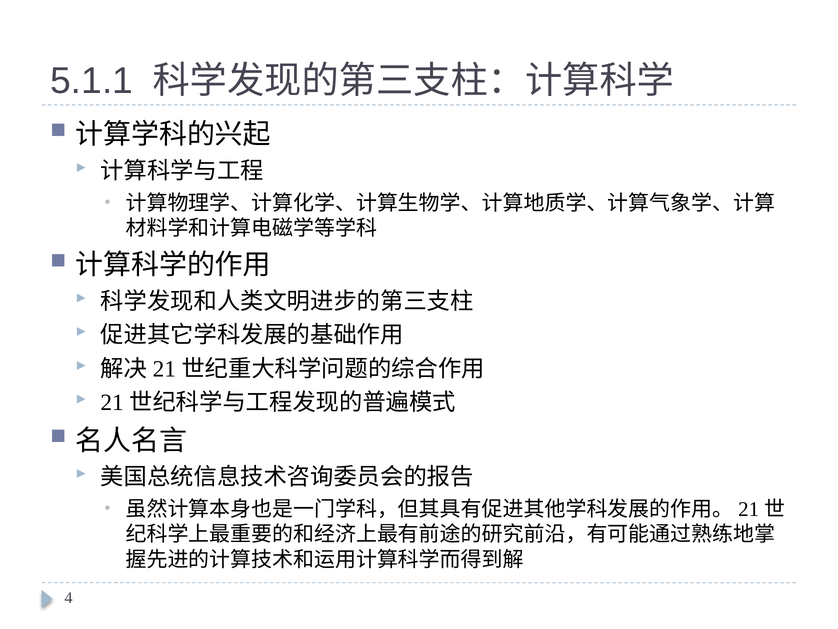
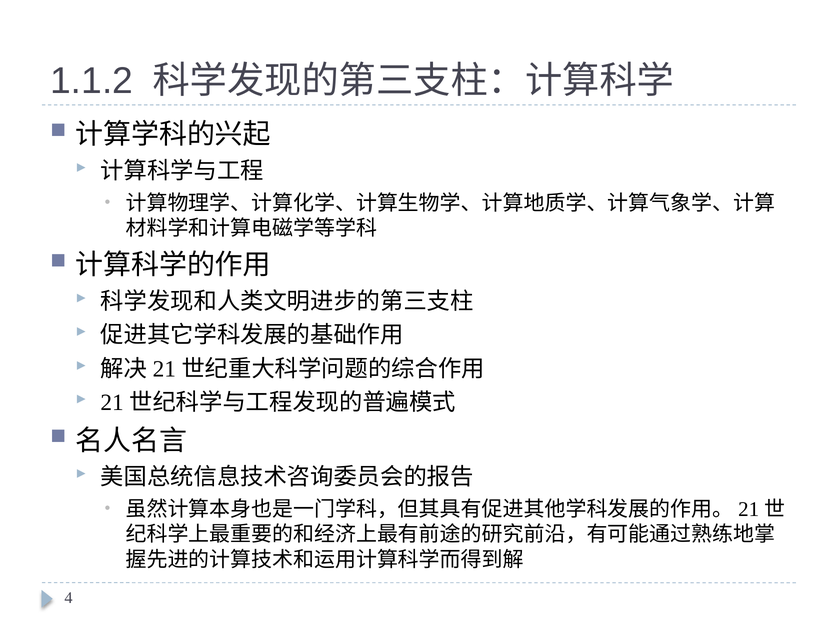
5.1.1: 5.1.1 -> 1.1.2 (92, 81)
